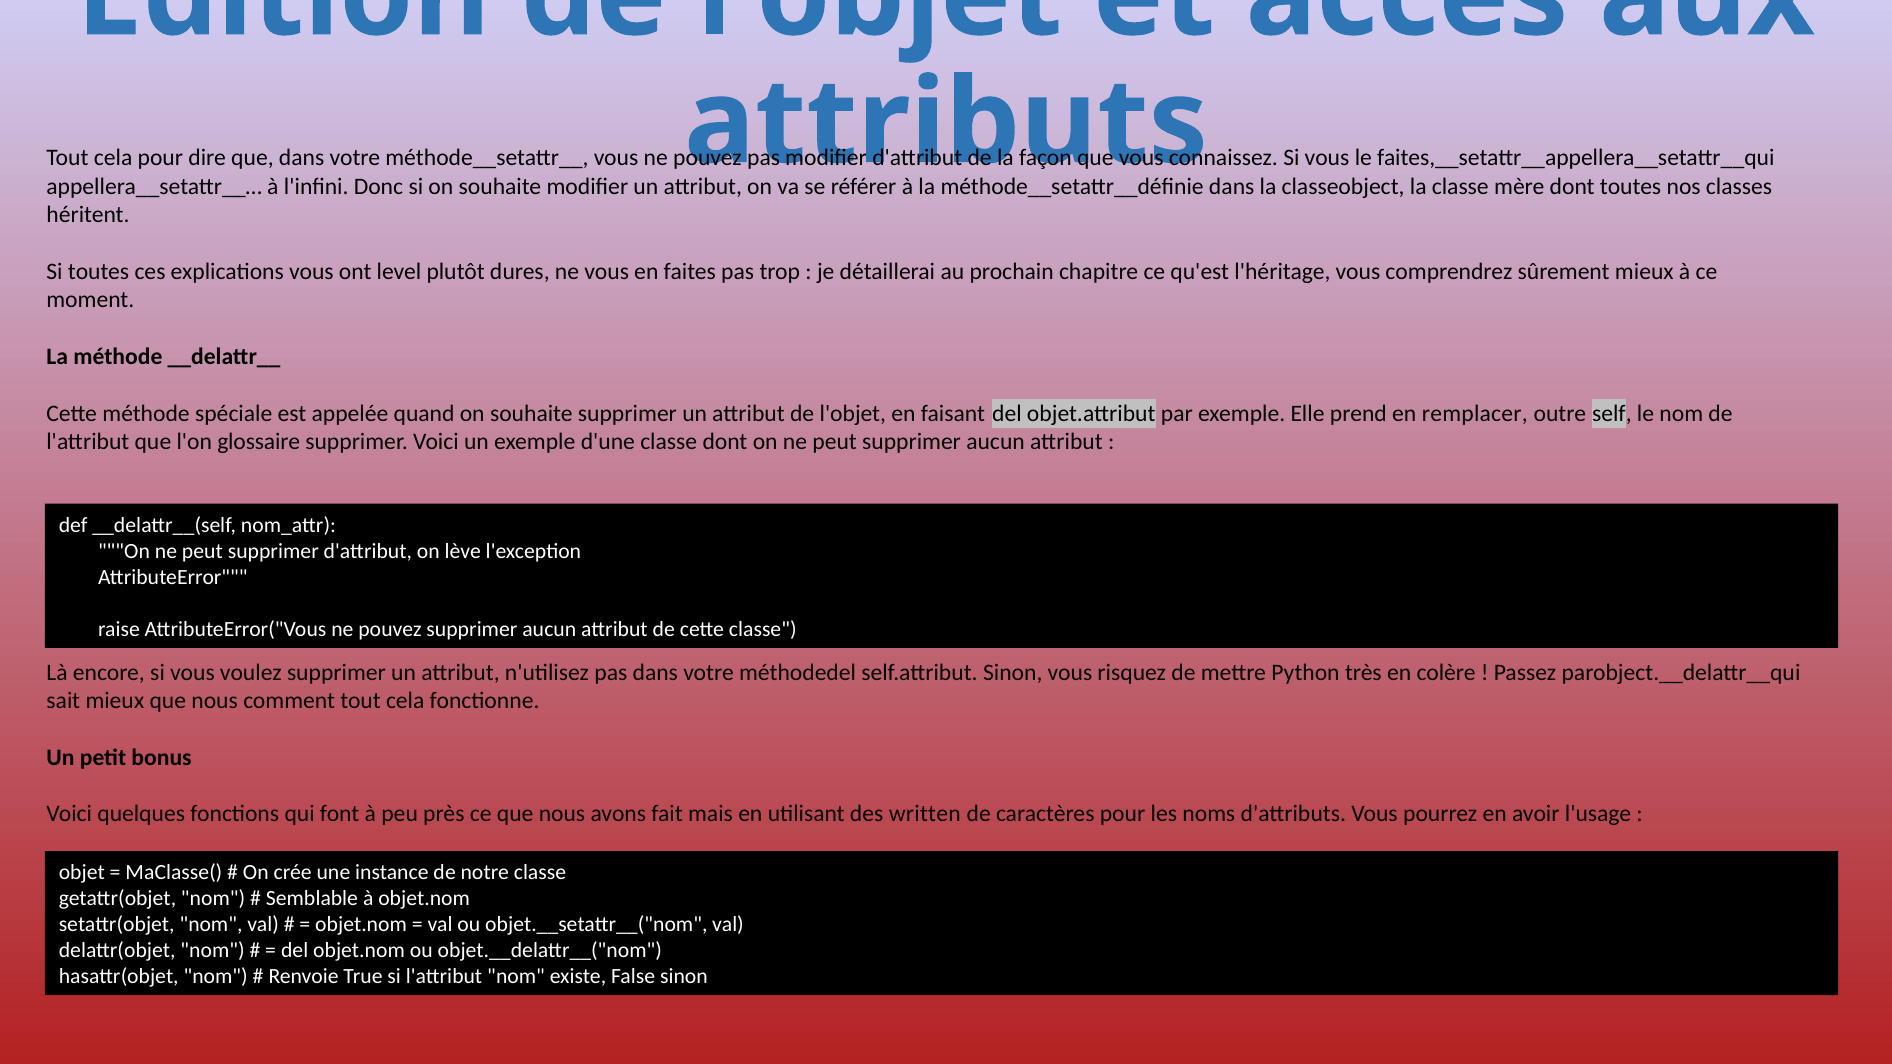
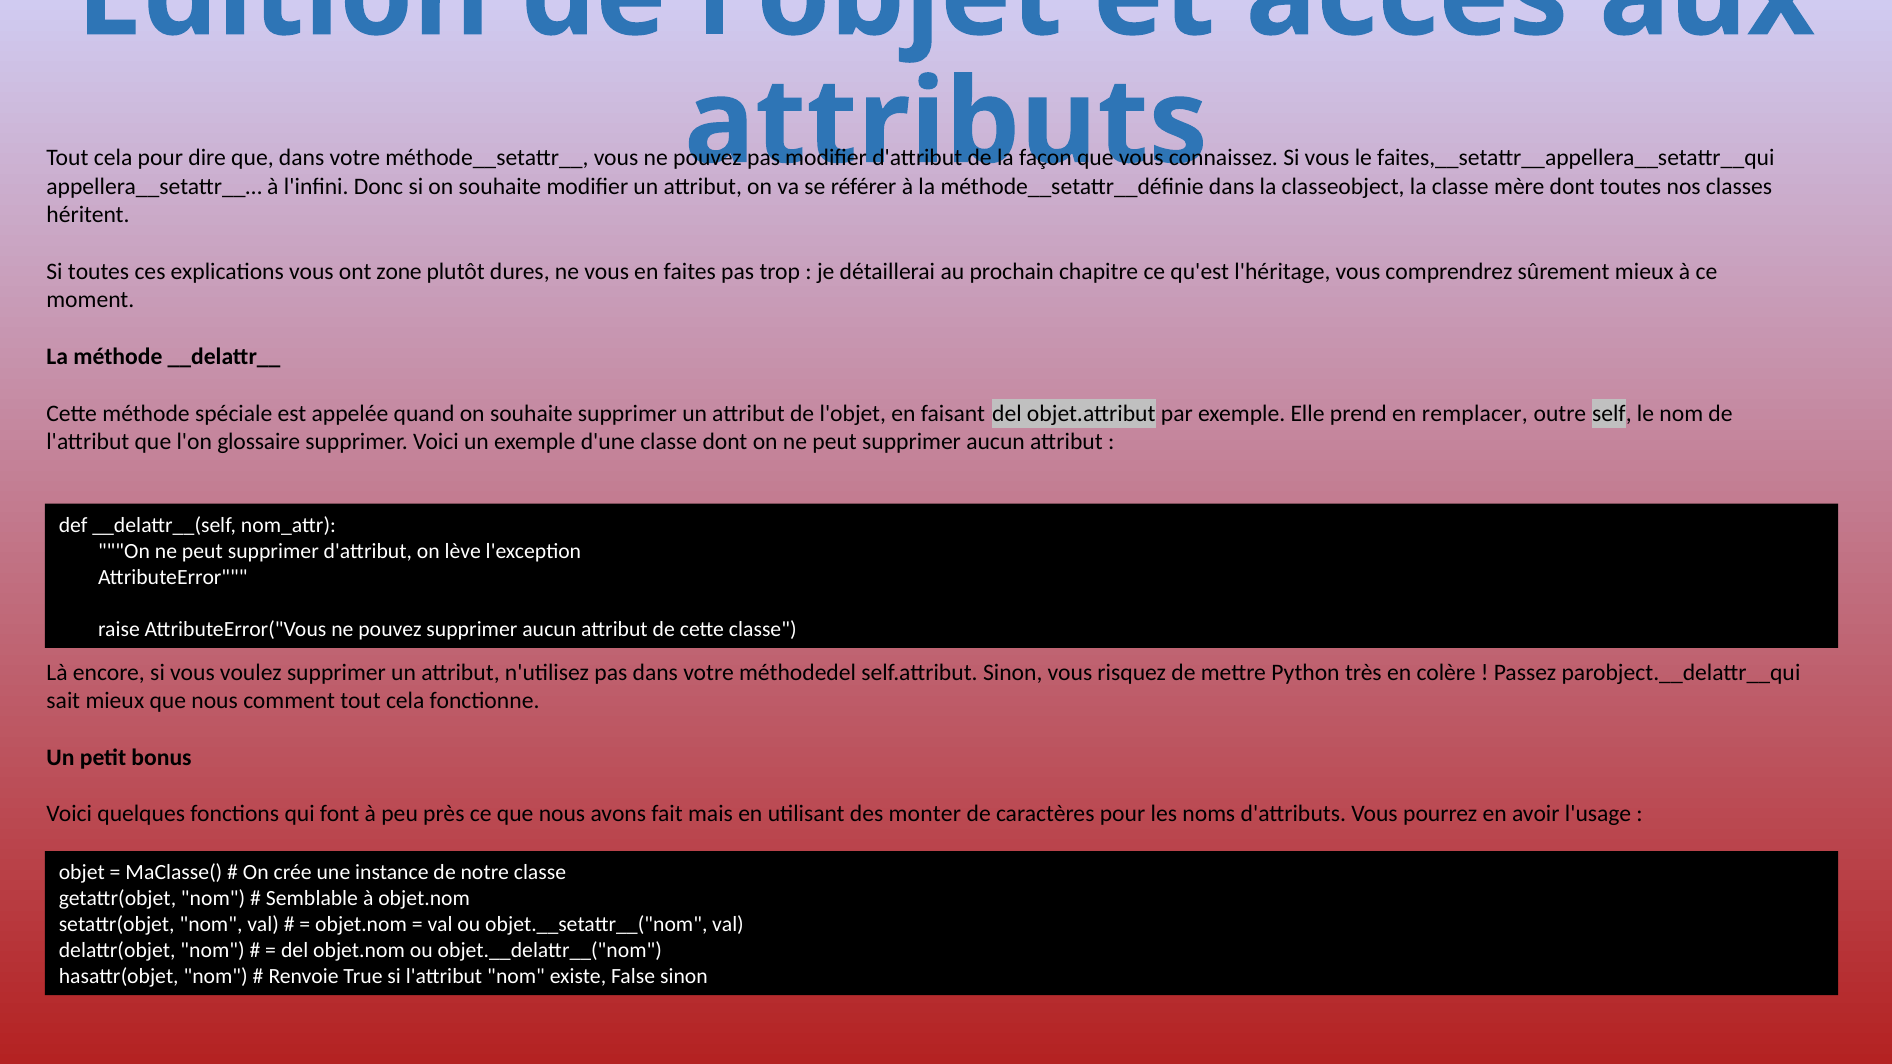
level: level -> zone (399, 272)
written: written -> monter (925, 814)
